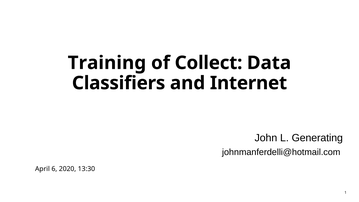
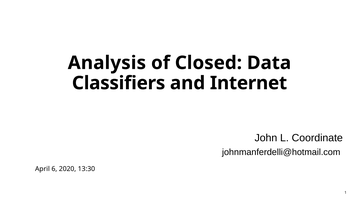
Training: Training -> Analysis (107, 63)
Collect: Collect -> Closed (208, 63)
Generating: Generating -> Coordinate (317, 138)
